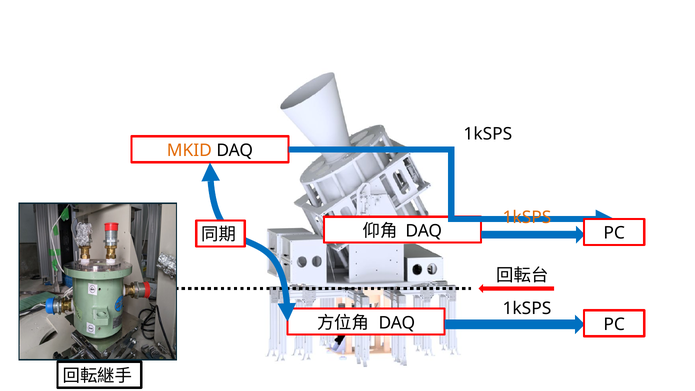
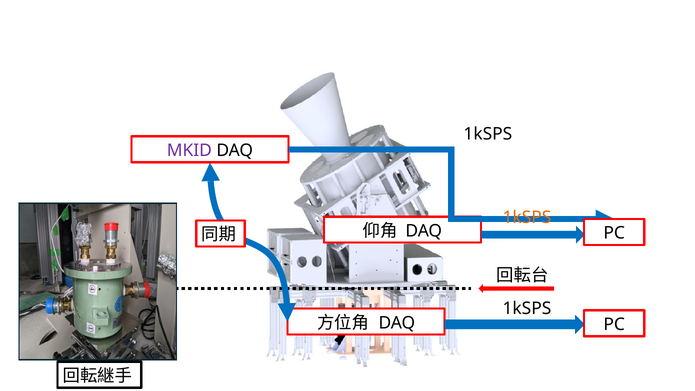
MKID colour: orange -> purple (189, 150)
